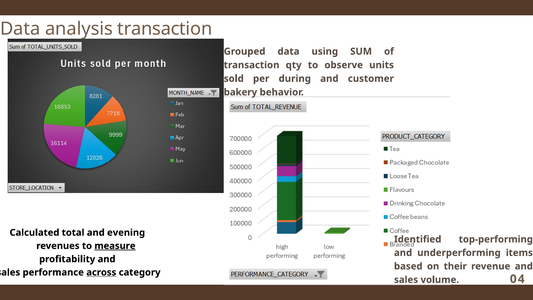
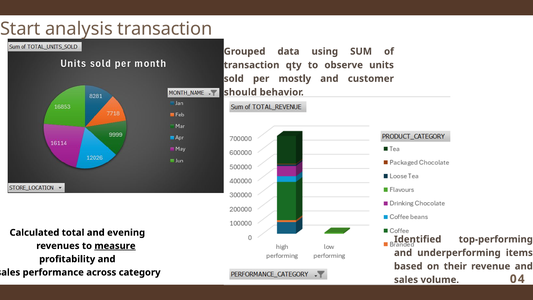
Data: Data -> Start (20, 29)
during: during -> mostly (295, 79)
bakery: bakery -> should (240, 92)
across underline: present -> none (101, 272)
